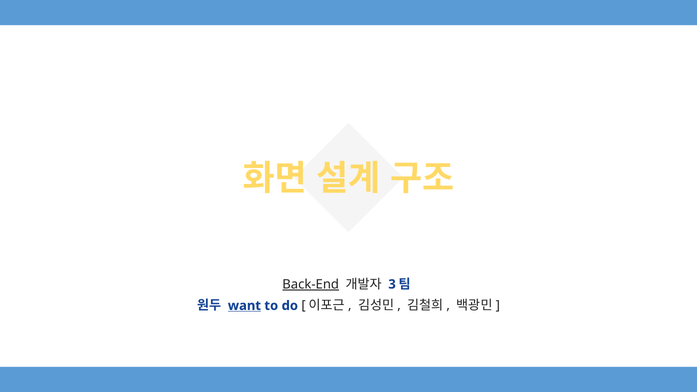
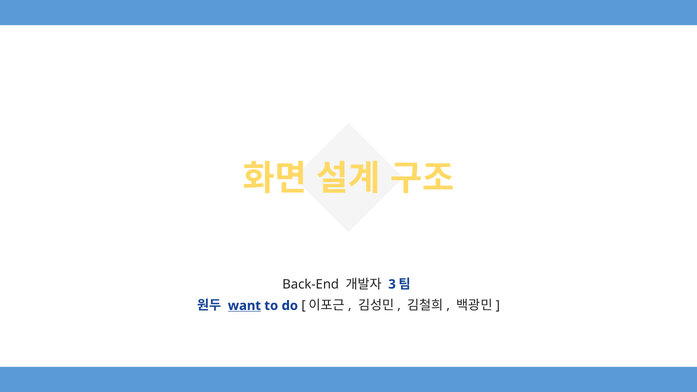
Back-End underline: present -> none (311, 284)
